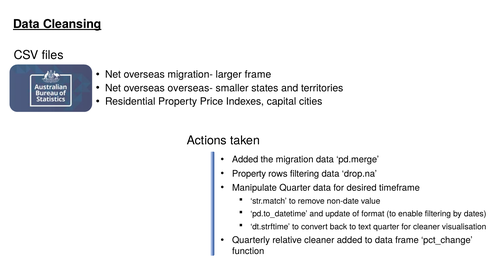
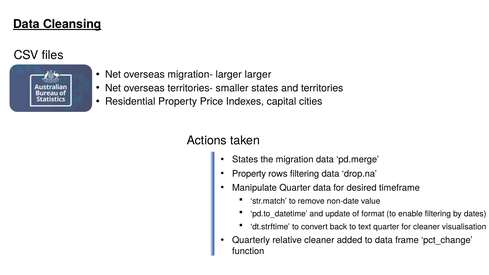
larger frame: frame -> larger (258, 75)
overseas-: overseas- -> territories- (190, 88)
Added: Added -> States (245, 160)
